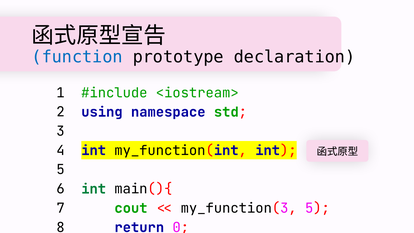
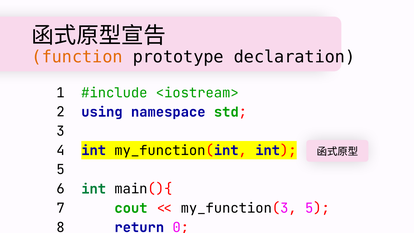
function colour: blue -> orange (77, 57)
